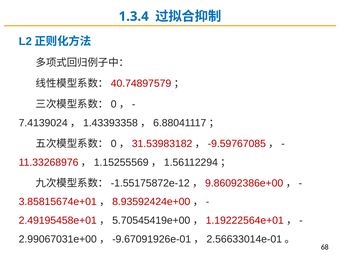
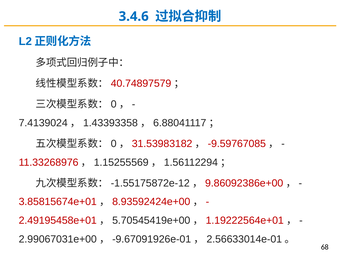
1.3.4: 1.3.4 -> 3.4.6 (134, 16)
